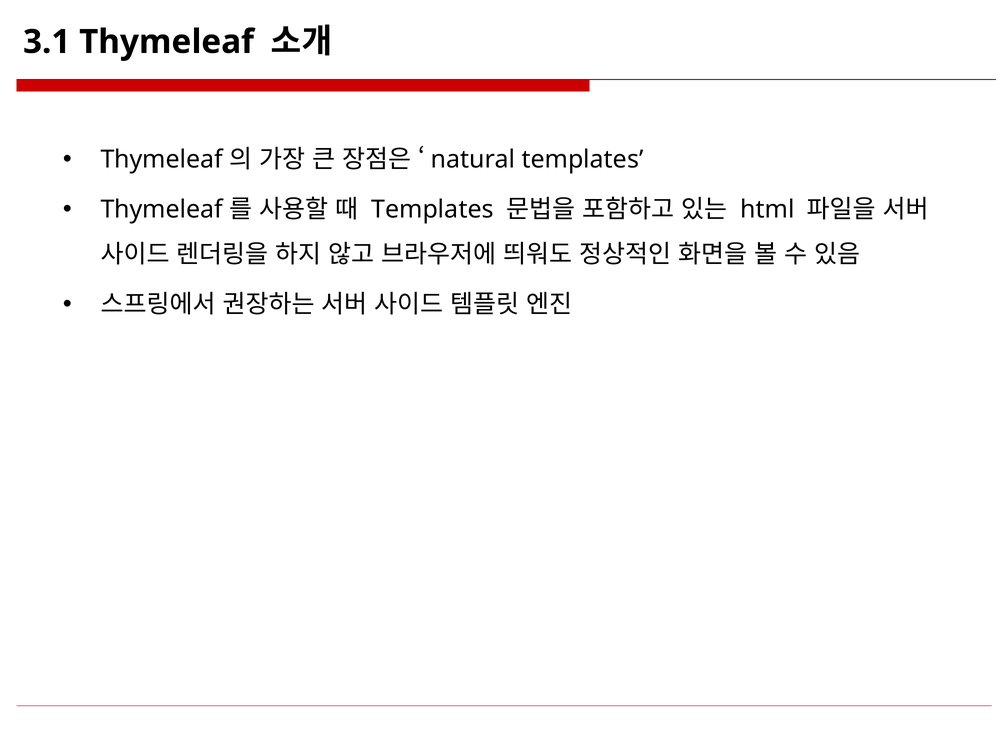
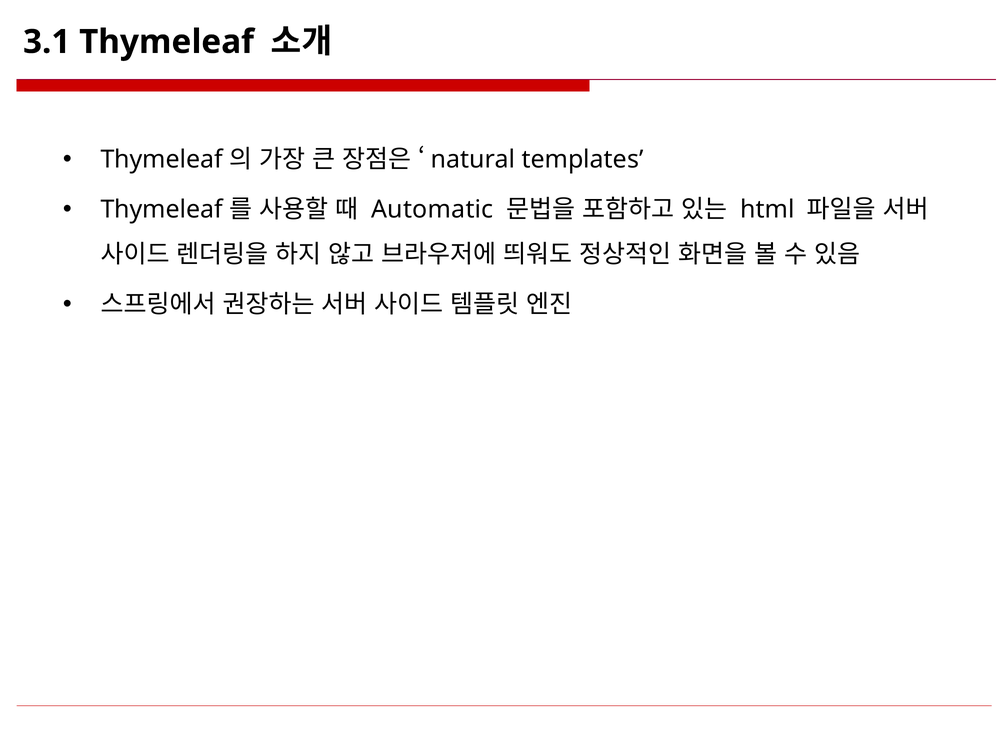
Templates: Templates -> Automatic (432, 210)
